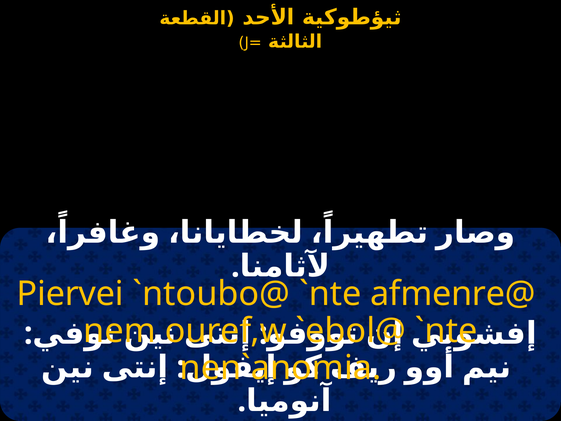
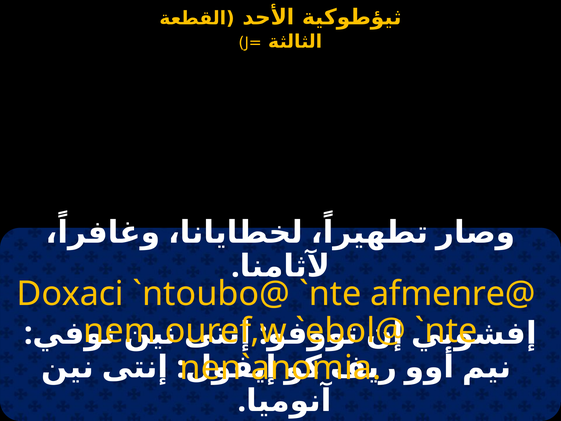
Piervei: Piervei -> Doxaci (70, 294)
